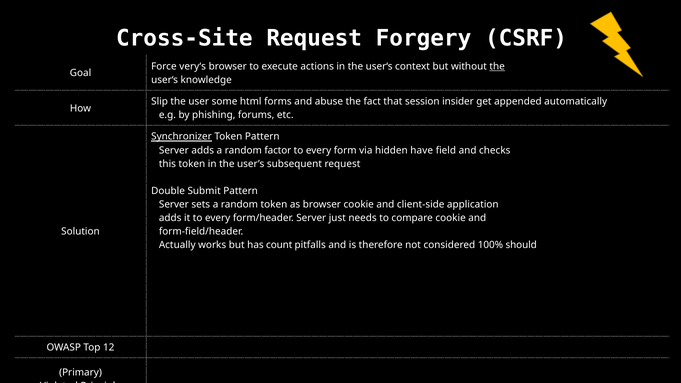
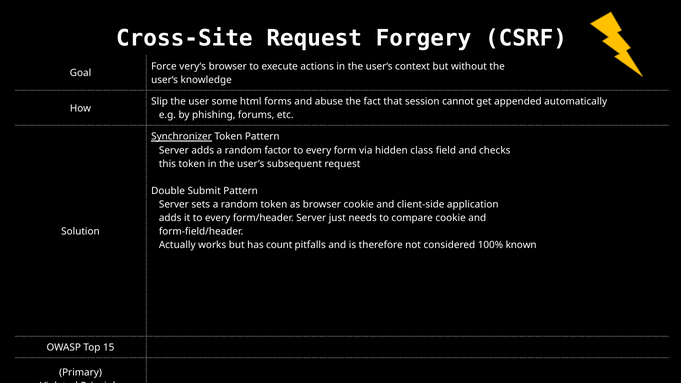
the underline: present -> none (497, 66)
insider: insider -> cannot (458, 102)
have: have -> class (422, 150)
should: should -> known (521, 245)
12: 12 -> 15 (109, 348)
